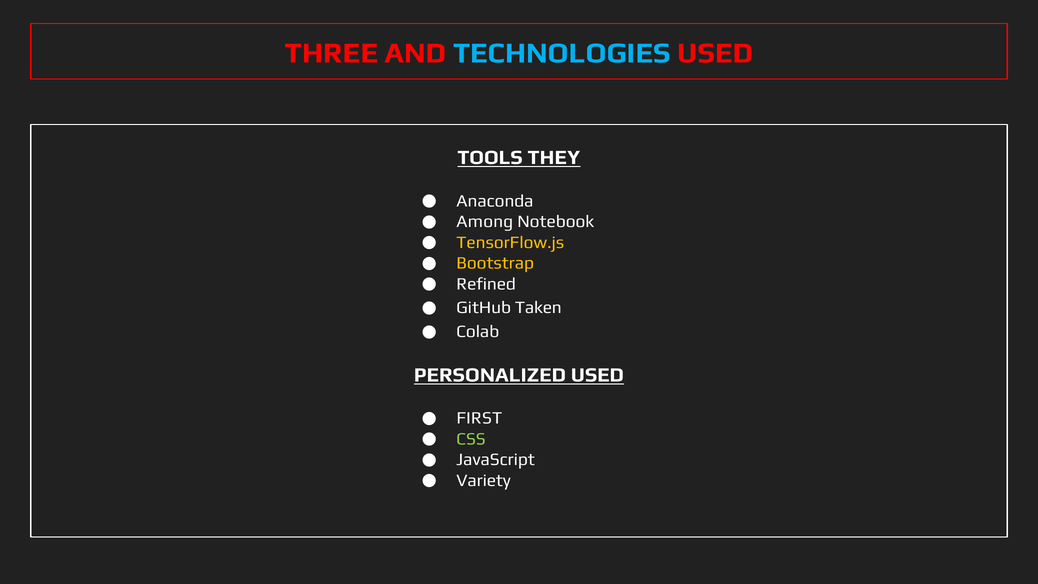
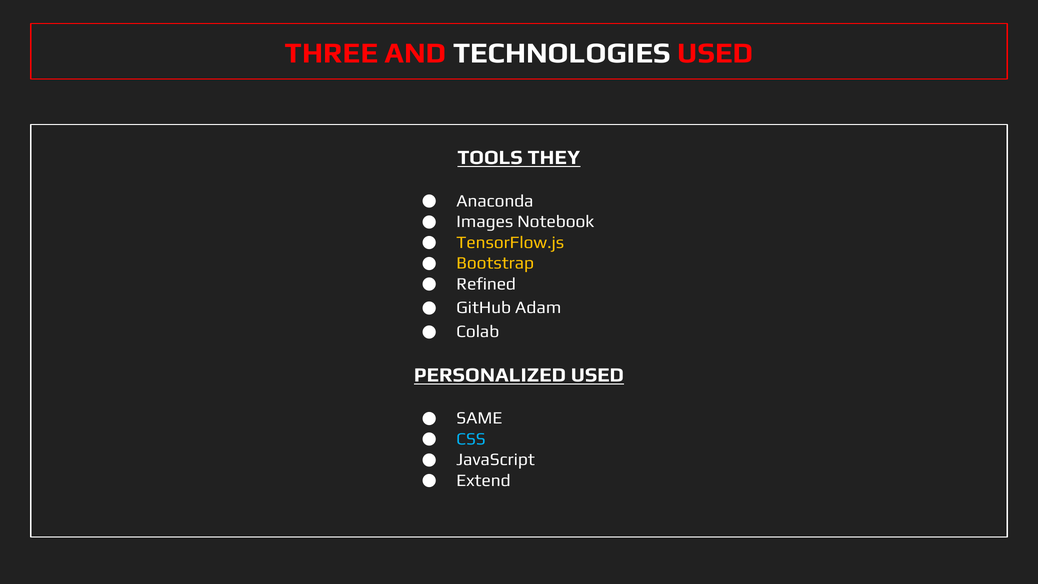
TECHNOLOGIES colour: light blue -> white (562, 53)
Among: Among -> Images (485, 222)
Taken: Taken -> Adam (538, 308)
FIRST: FIRST -> SAME (479, 418)
CSS colour: light green -> light blue (471, 439)
Variety: Variety -> Extend (483, 480)
